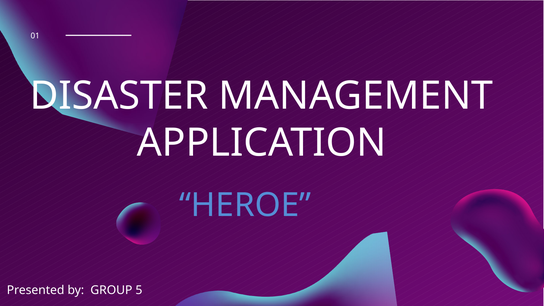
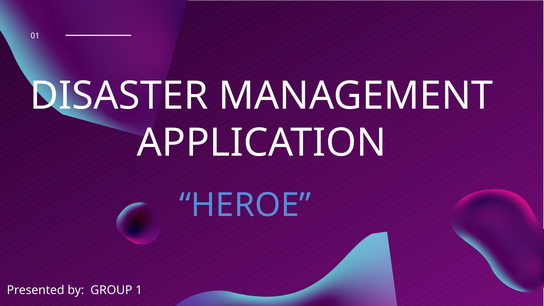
5: 5 -> 1 (139, 290)
